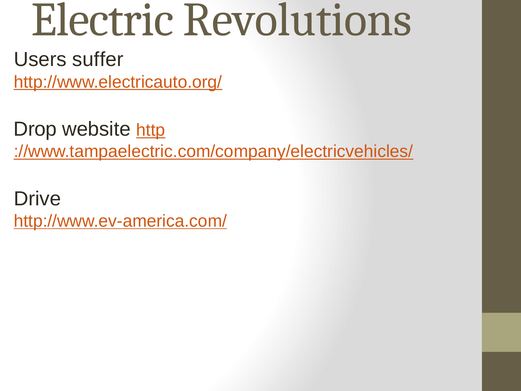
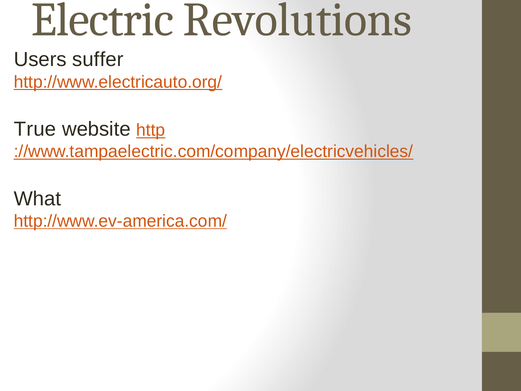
Drop: Drop -> True (35, 129)
Drive: Drive -> What (37, 199)
